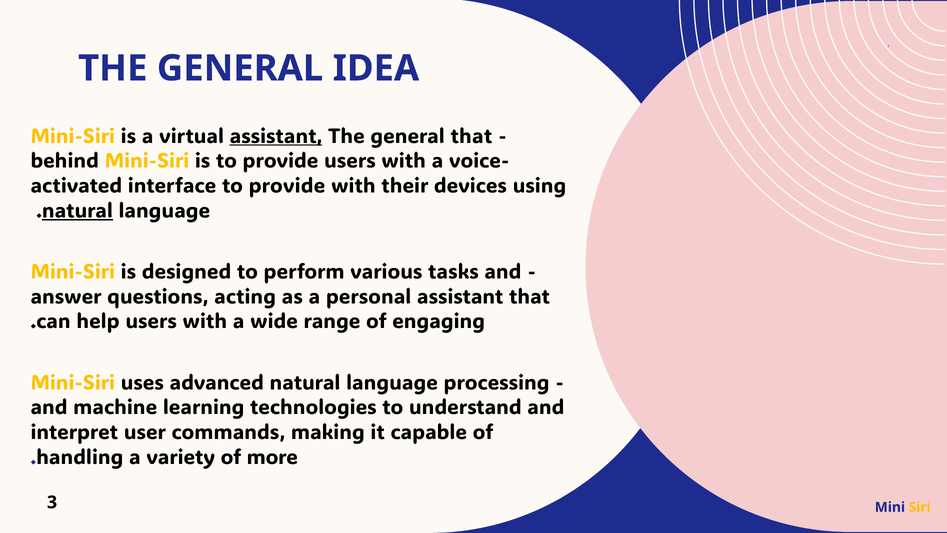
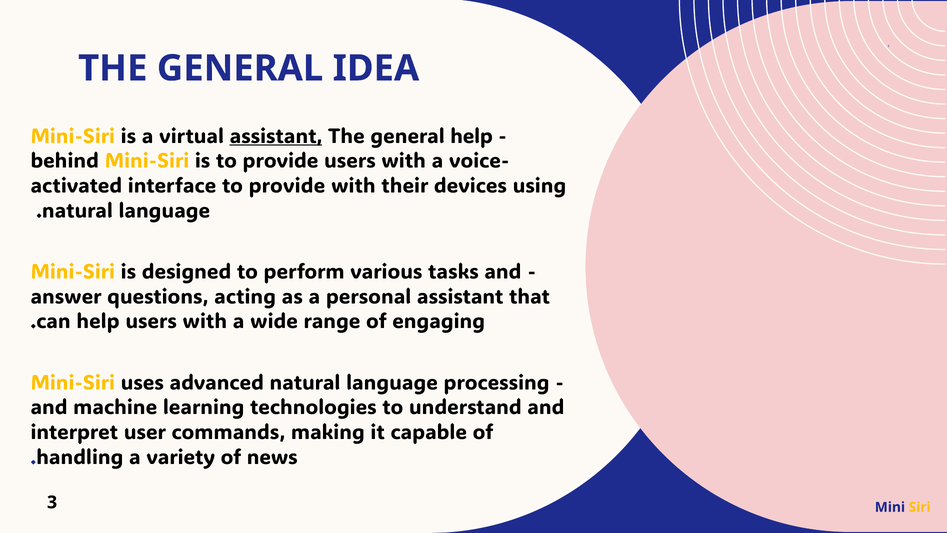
general that: that -> help (472, 136)
natural underline: present -> none (77, 211)
more: more -> news (272, 457)
